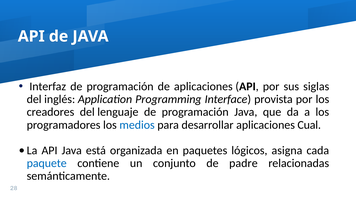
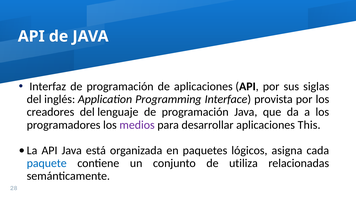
medios colour: blue -> purple (137, 125)
Cual: Cual -> This (309, 125)
padre: padre -> utiliza (243, 163)
